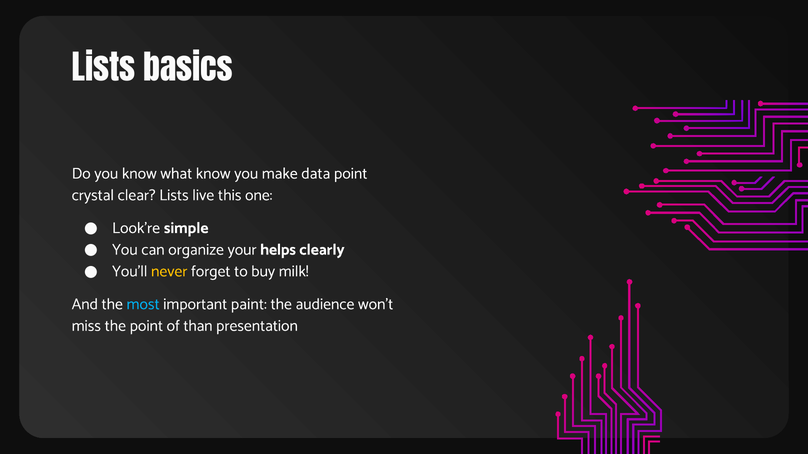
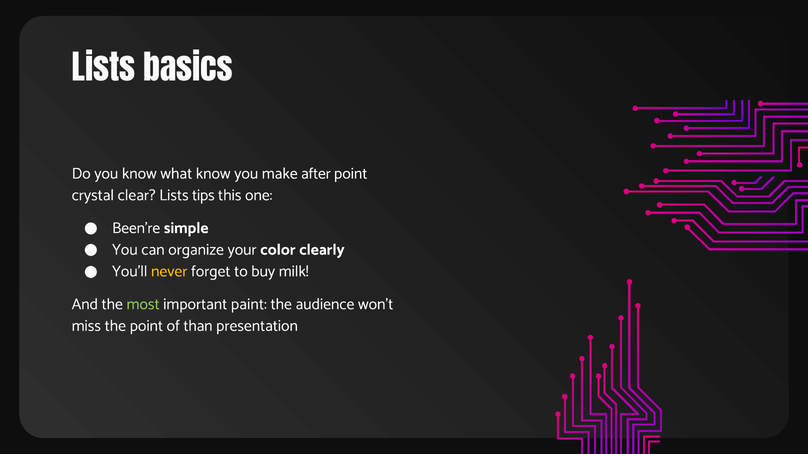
data: data -> after (316, 174)
live: live -> tips (203, 195)
Look’re: Look’re -> Been’re (136, 228)
helps: helps -> color (278, 250)
most colour: light blue -> light green (143, 304)
